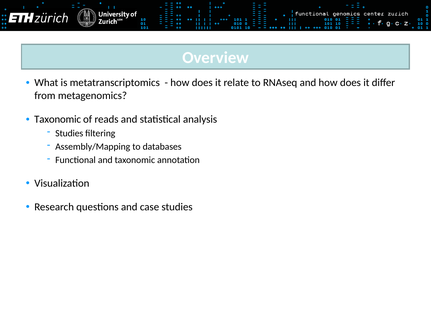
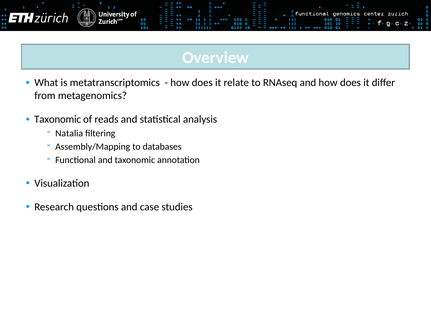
Studies: Studies -> Natalia (69, 133)
